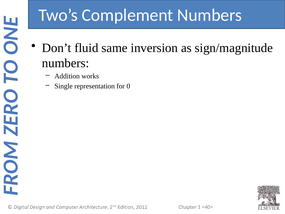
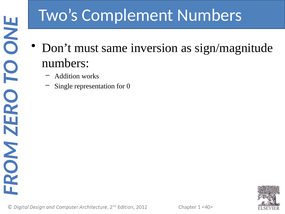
fluid: fluid -> must (86, 48)
